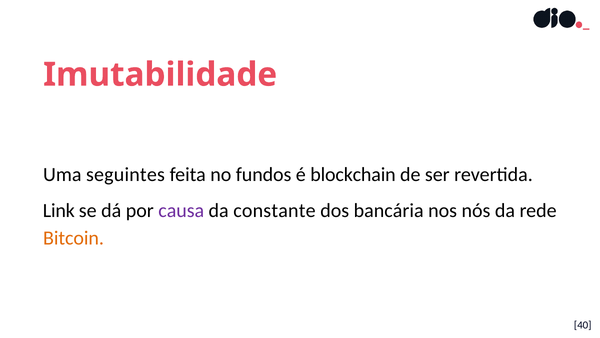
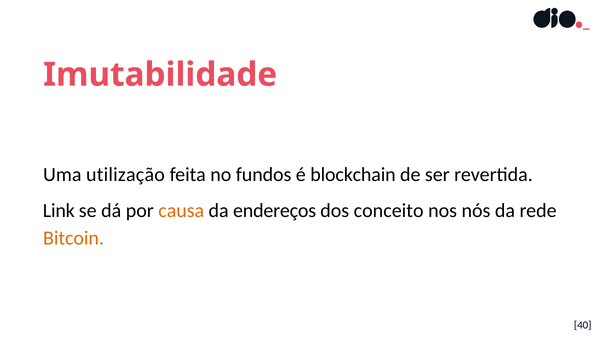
seguintes: seguintes -> utilização (125, 175)
causa colour: purple -> orange (181, 210)
constante: constante -> endereços (275, 210)
bancária: bancária -> conceito (389, 210)
